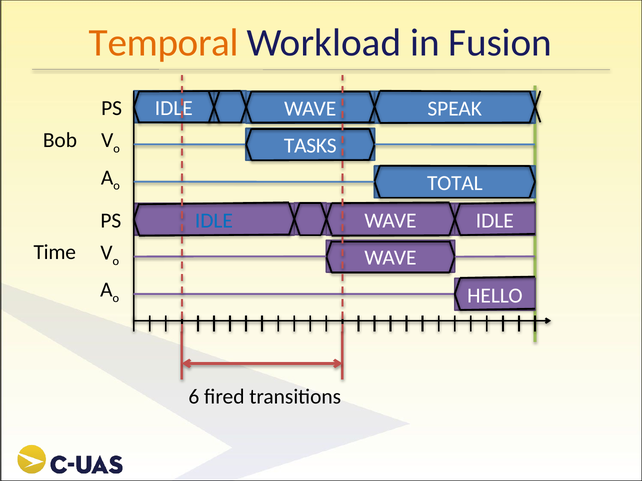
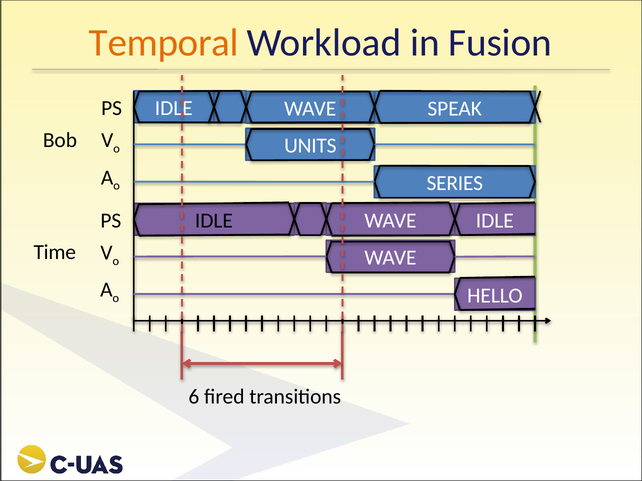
TASKS: TASKS -> UNITS (310, 146)
TOTAL: TOTAL -> SERIES (455, 184)
IDLE colour: blue -> black (214, 221)
